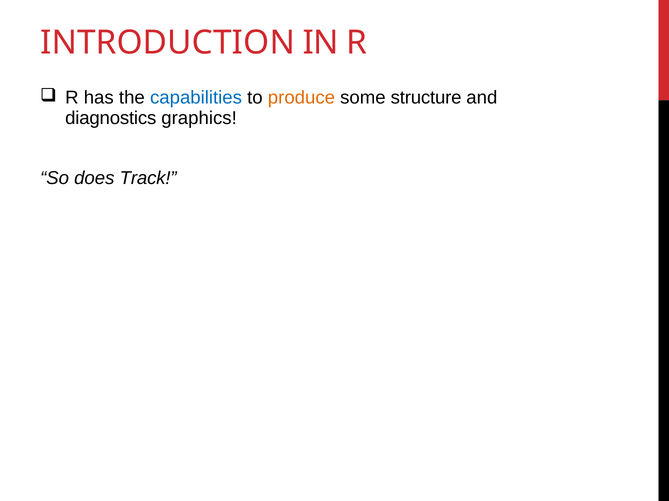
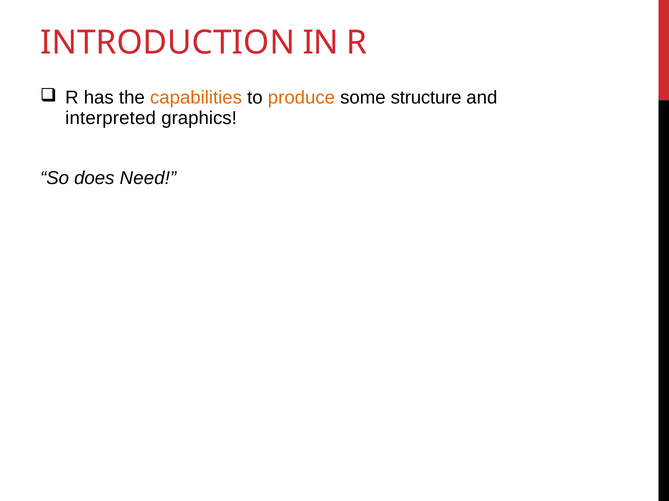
capabilities colour: blue -> orange (196, 98)
diagnostics: diagnostics -> interpreted (111, 118)
Track: Track -> Need (148, 178)
